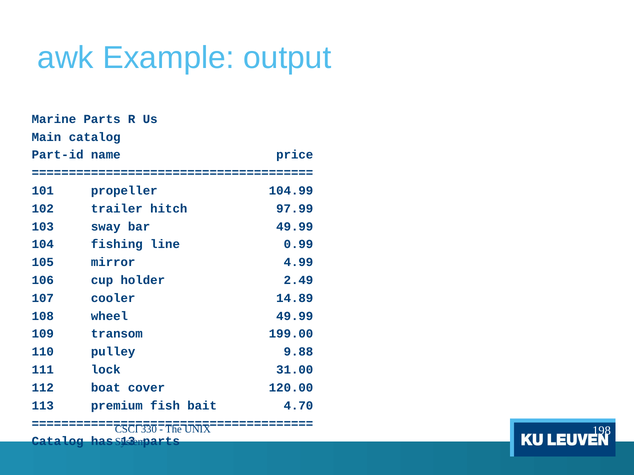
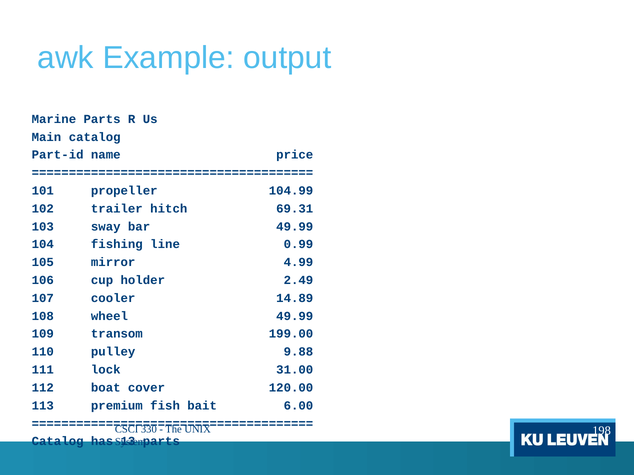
97.99: 97.99 -> 69.31 (295, 209)
4.70: 4.70 -> 6.00 (298, 406)
